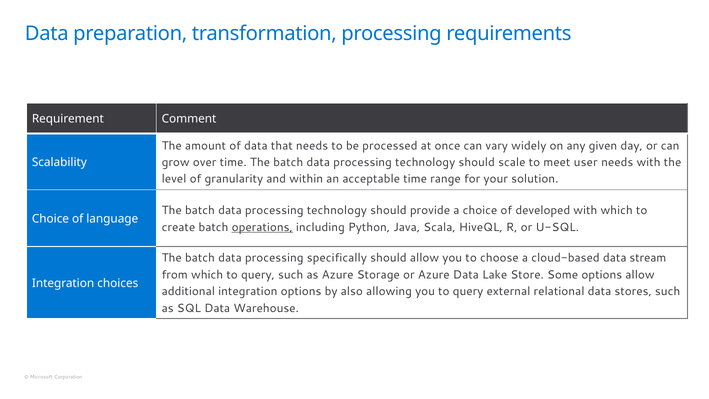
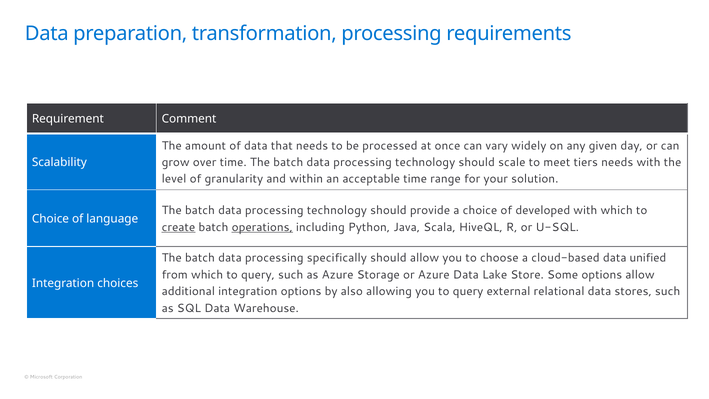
user: user -> tiers (586, 162)
create underline: none -> present (178, 227)
stream: stream -> unified (648, 258)
